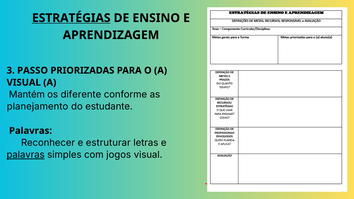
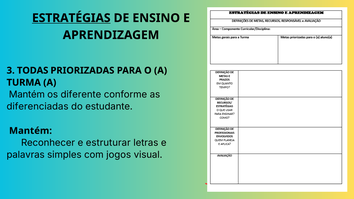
PASSO: PASSO -> TODAS (33, 71)
VISUAL: VISUAL -> TURMA (24, 83)
planejamento: planejamento -> diferenciadas (38, 107)
Palavras: Palavras -> Mantém (31, 131)
palavras underline: present -> none (26, 155)
